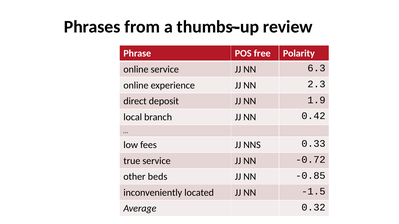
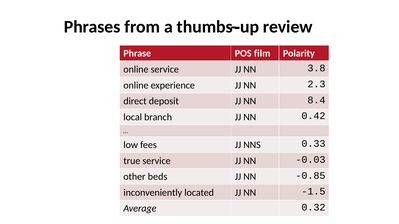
free: free -> film (262, 54)
6.3: 6.3 -> 3.8 (316, 68)
1.9: 1.9 -> 8.4 (316, 100)
-0.72: -0.72 -> -0.03 (310, 160)
